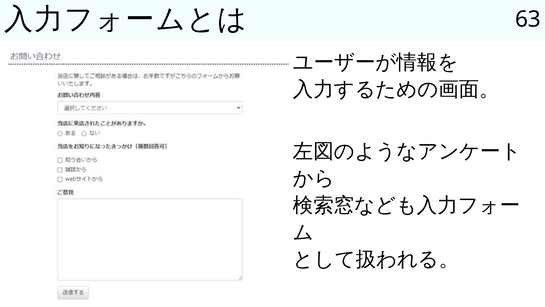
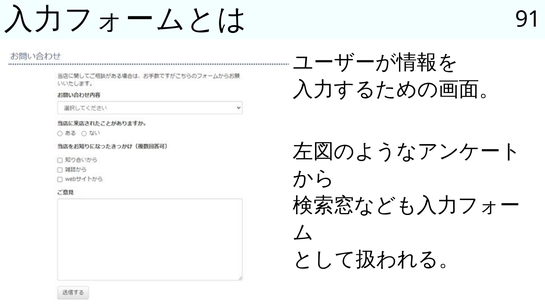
63: 63 -> 91 (528, 19)
